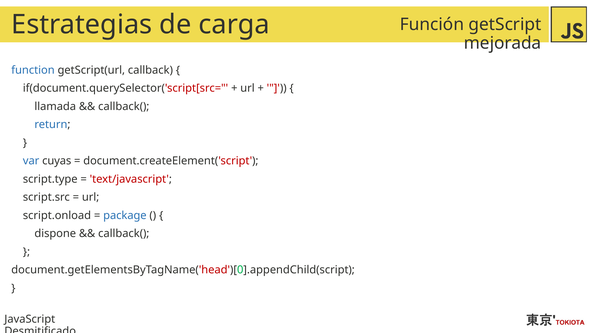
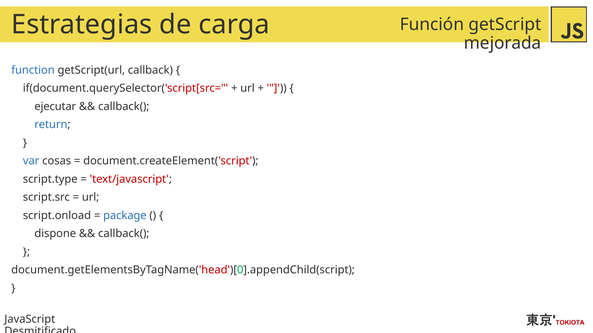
llamada: llamada -> ejecutar (55, 107)
cuyas: cuyas -> cosas (57, 161)
